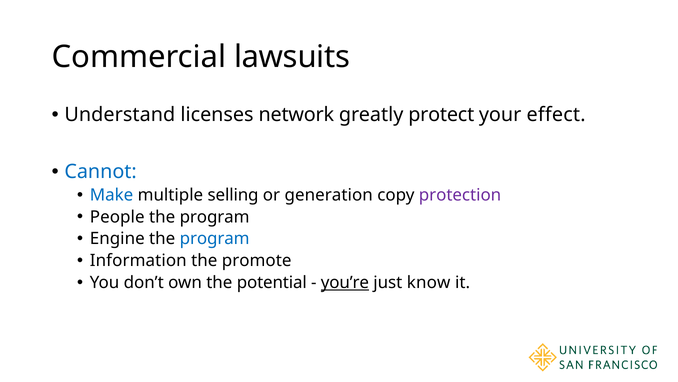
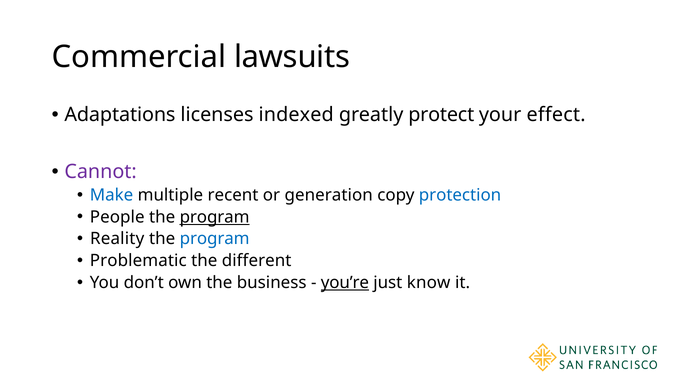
Understand: Understand -> Adaptations (120, 115)
network: network -> indexed (296, 115)
Cannot colour: blue -> purple (101, 171)
selling: selling -> recent (233, 195)
protection colour: purple -> blue (460, 195)
program underline: none -> present (215, 217)
Engine: Engine -> Reality (117, 239)
Information: Information -> Problematic (138, 260)
promote: promote -> different (257, 260)
potential: potential -> business (272, 282)
